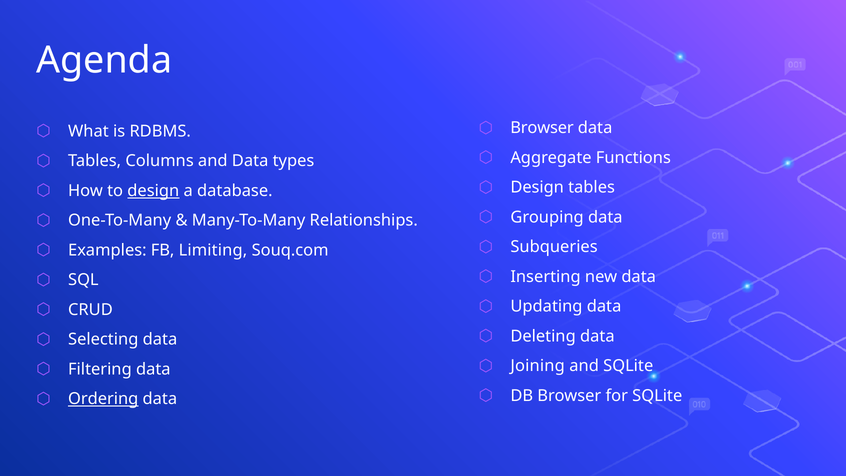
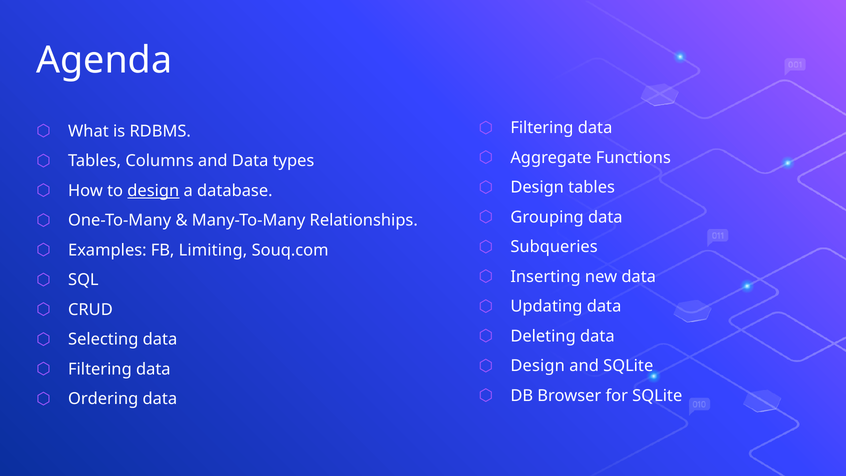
Browser: Browser -> Filtering (542, 128)
Joining: Joining -> Design (538, 366)
Ordering underline: present -> none (103, 399)
